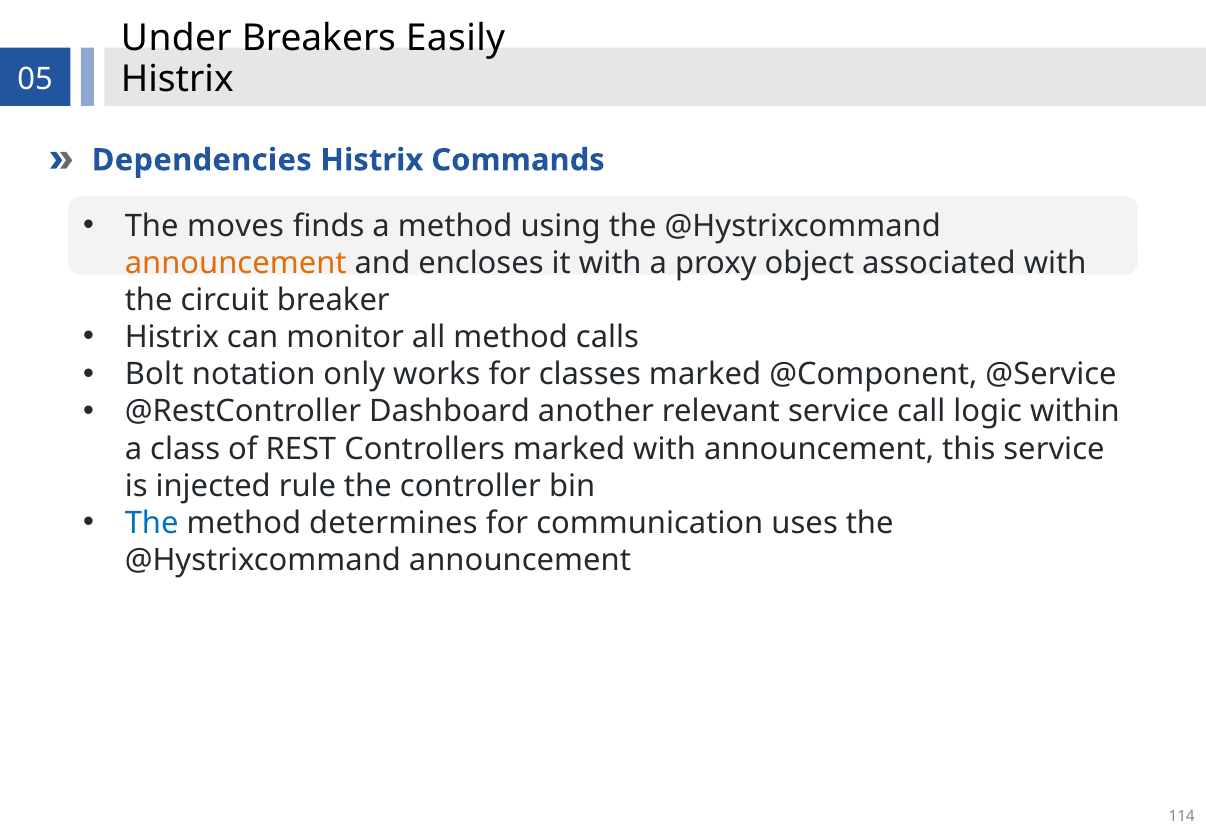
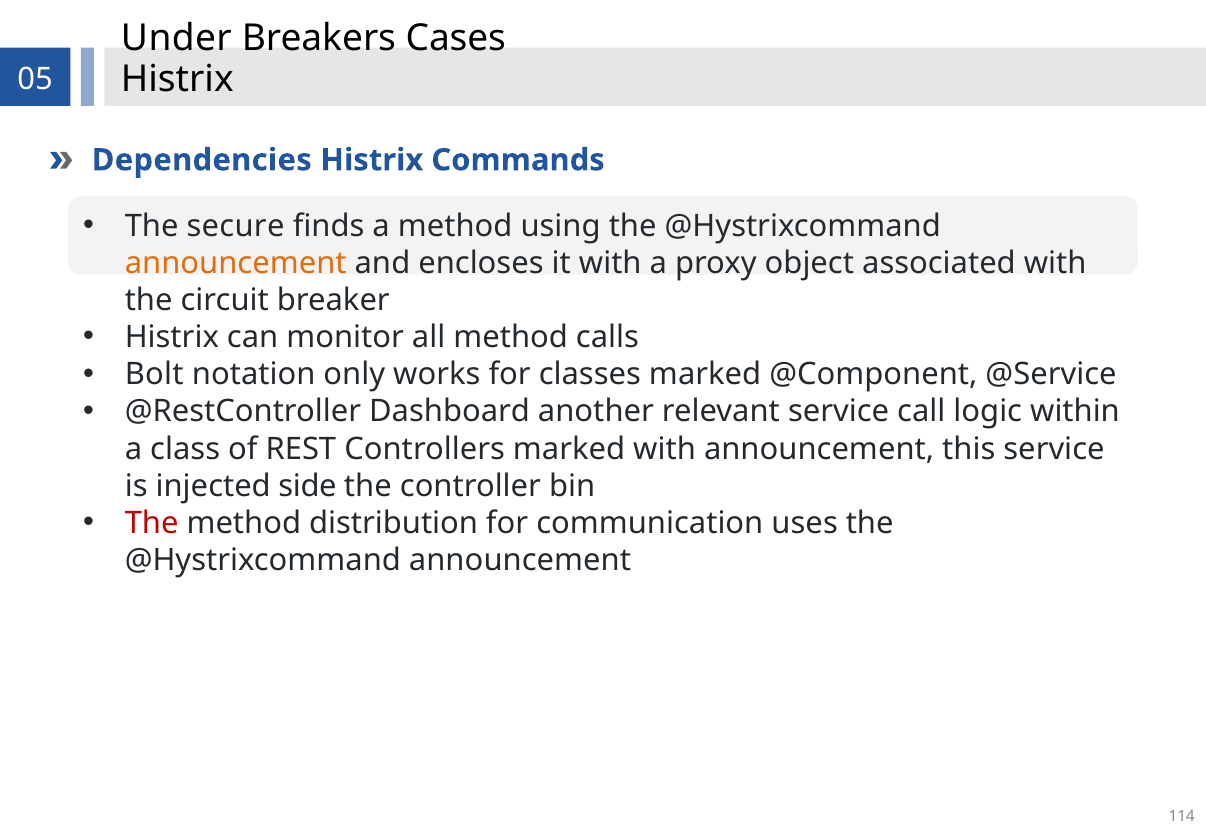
Easily: Easily -> Cases (456, 39)
moves: moves -> secure (236, 226)
rule: rule -> side (307, 486)
The colour: blue -> red (152, 523)
determines: determines -> distribution (394, 523)
